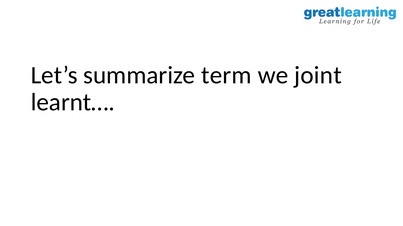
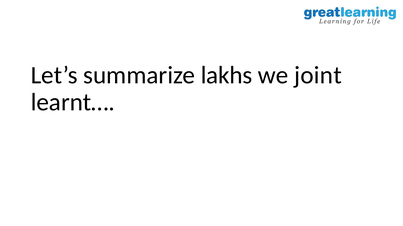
term: term -> lakhs (227, 75)
